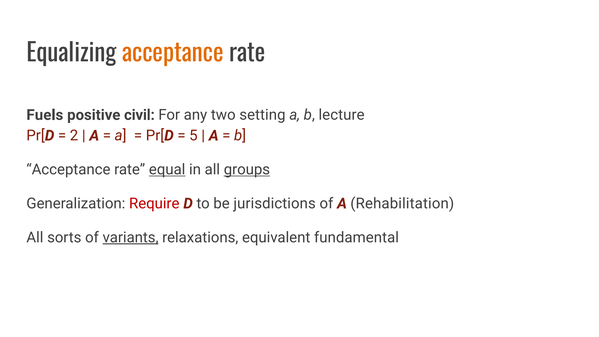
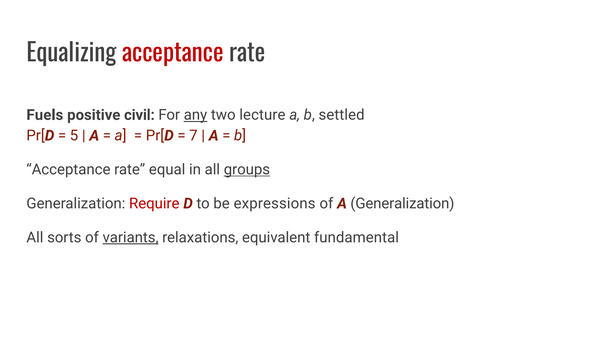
acceptance colour: orange -> red (173, 53)
any underline: none -> present (195, 115)
setting: setting -> lecture (262, 115)
lecture: lecture -> settled (342, 115)
2: 2 -> 5 (74, 136)
5: 5 -> 7 (193, 136)
equal underline: present -> none (167, 170)
jurisdictions: jurisdictions -> expressions (275, 204)
A Rehabilitation: Rehabilitation -> Generalization (402, 204)
